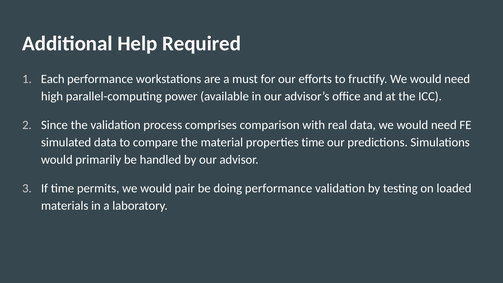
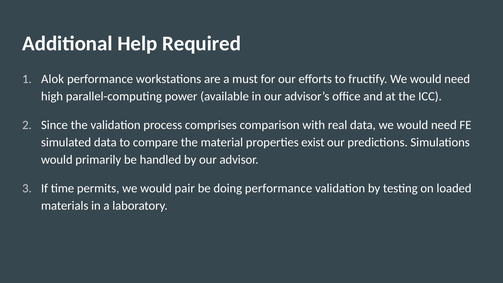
Each: Each -> Alok (53, 79)
properties time: time -> exist (313, 142)
